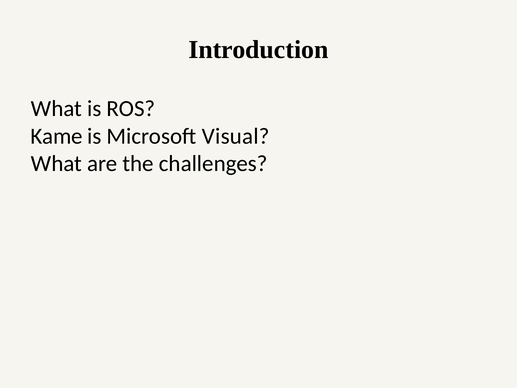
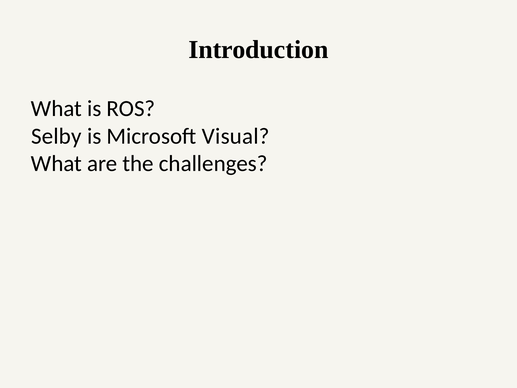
Kame: Kame -> Selby (56, 136)
